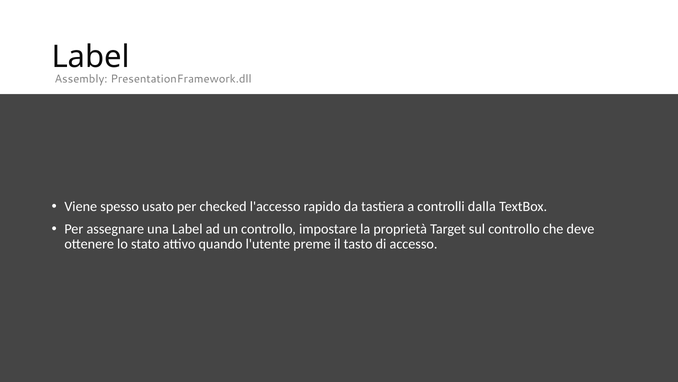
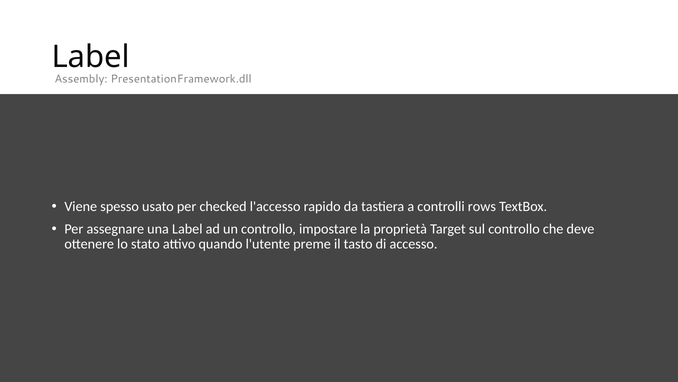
dalla: dalla -> rows (482, 206)
